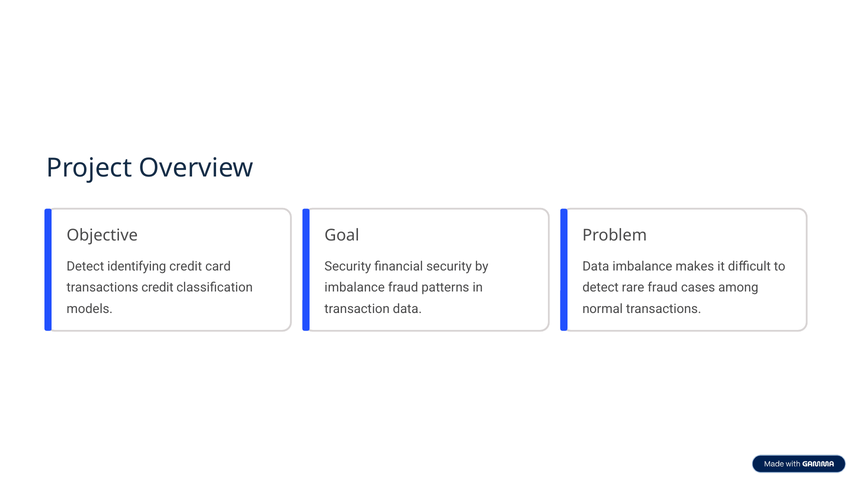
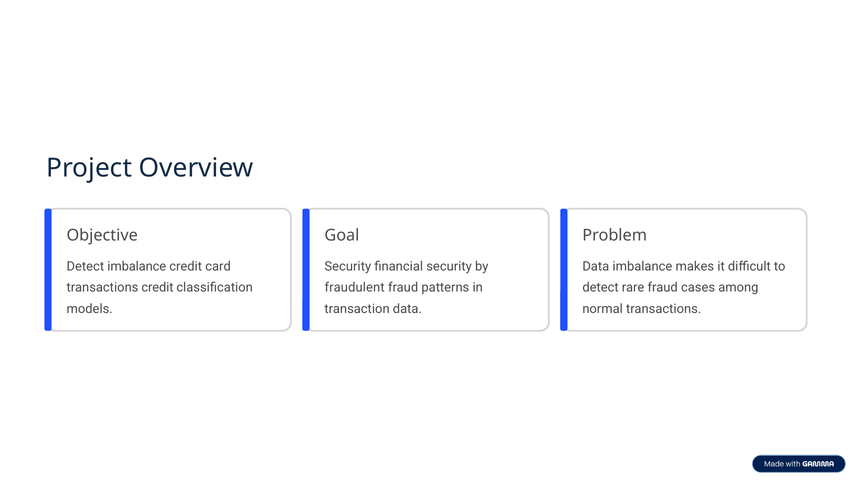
Detect identifying: identifying -> imbalance (137, 266)
imbalance: imbalance -> fraudulent (355, 288)
